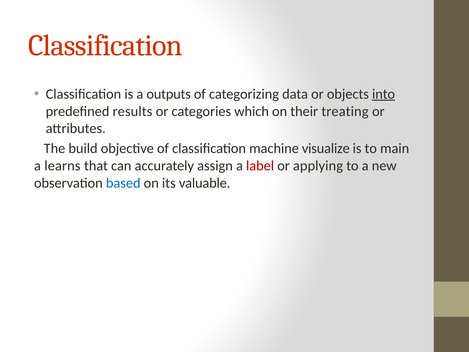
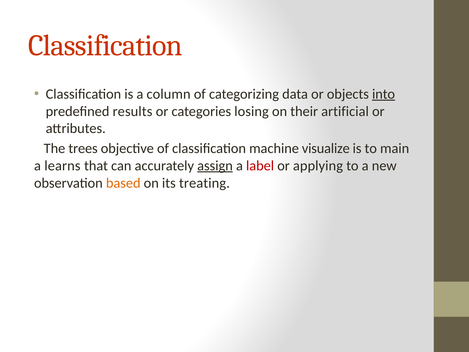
outputs: outputs -> column (169, 94)
which: which -> losing (252, 111)
treating: treating -> artificial (345, 111)
build: build -> trees (83, 148)
assign underline: none -> present (215, 166)
based colour: blue -> orange (123, 183)
valuable: valuable -> treating (204, 183)
